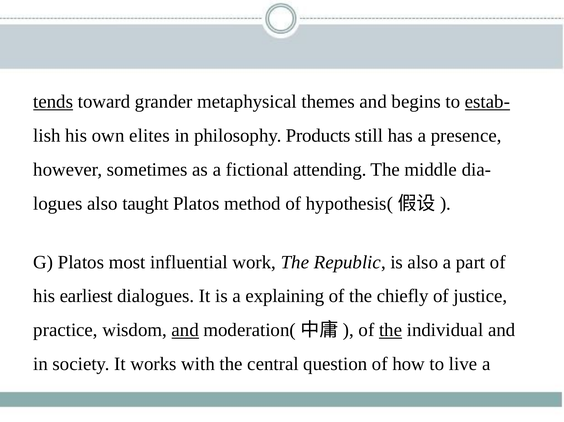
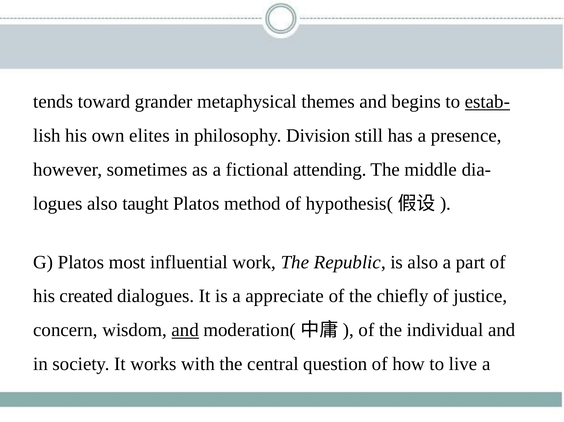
tends underline: present -> none (53, 102)
Products: Products -> Division (318, 136)
earliest: earliest -> created (86, 296)
explaining: explaining -> appreciate (285, 296)
practice: practice -> concern (65, 330)
the underline: present -> none (391, 330)
